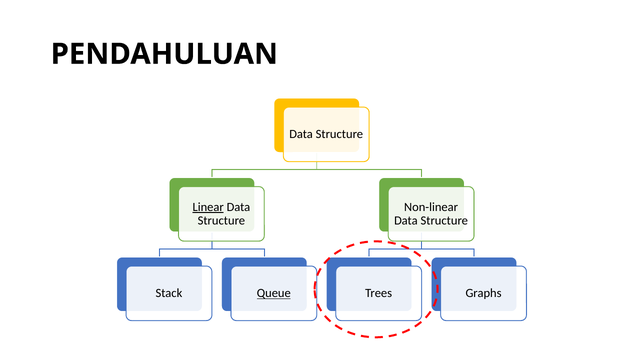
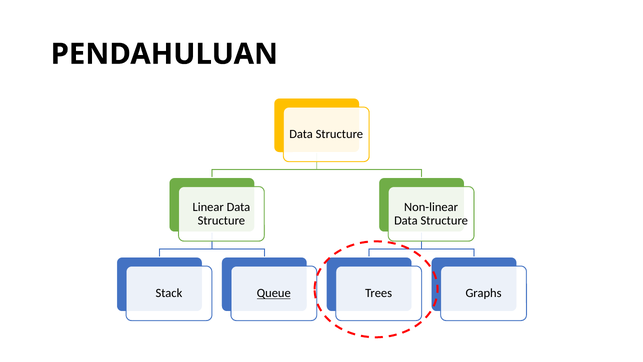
Linear underline: present -> none (208, 207)
